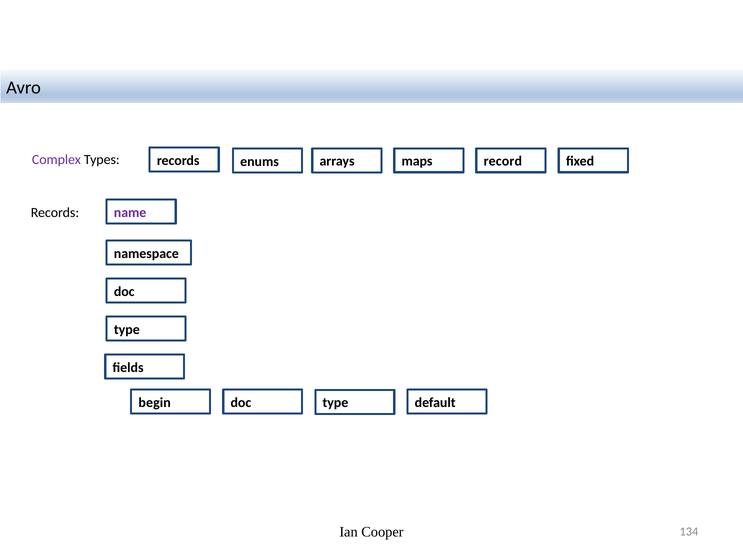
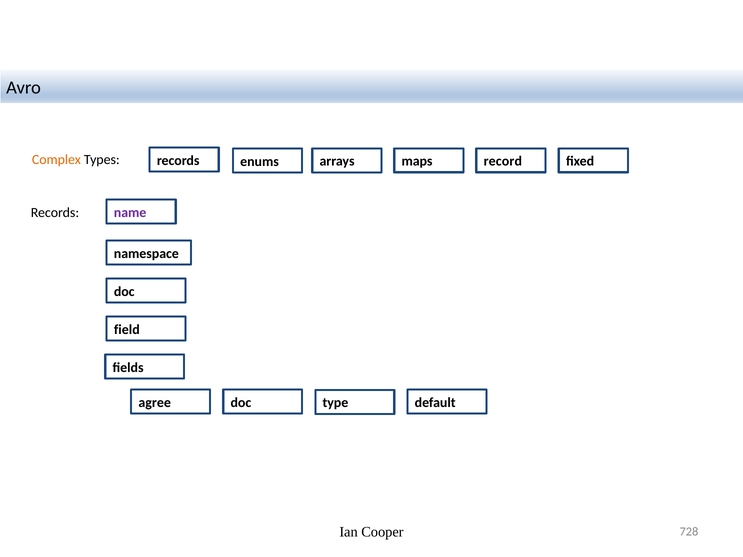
Complex colour: purple -> orange (56, 160)
type: type -> field (127, 330)
begin: begin -> agree (155, 403)
134: 134 -> 728 (689, 532)
